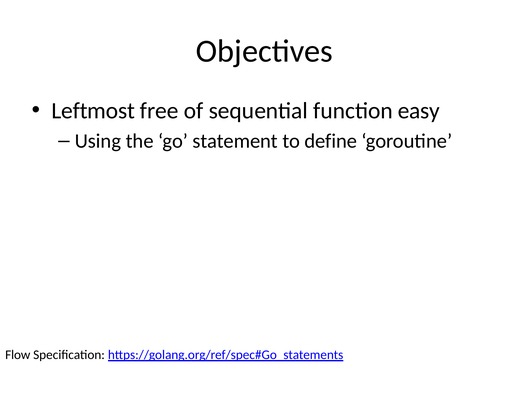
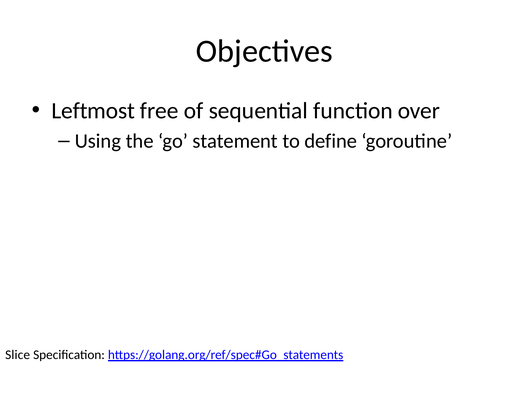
easy: easy -> over (419, 111)
Flow: Flow -> Slice (18, 356)
